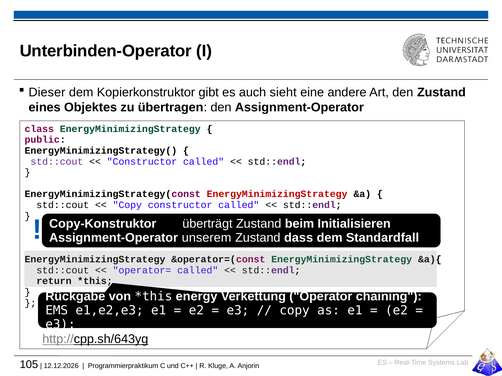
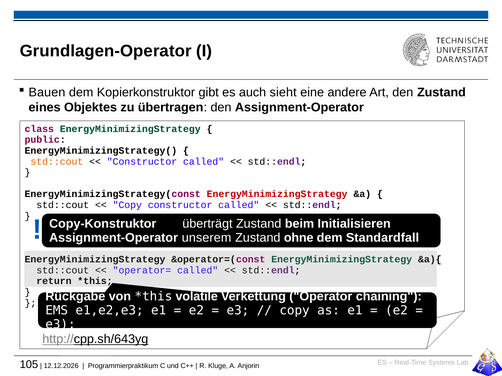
Unterbinden-Operator: Unterbinden-Operator -> Grundlagen-Operator (106, 51)
Dieser: Dieser -> Bauen (47, 92)
std::cout colour: purple -> orange (57, 162)
dass: dass -> ohne (299, 238)
energy: energy -> volatile (197, 297)
